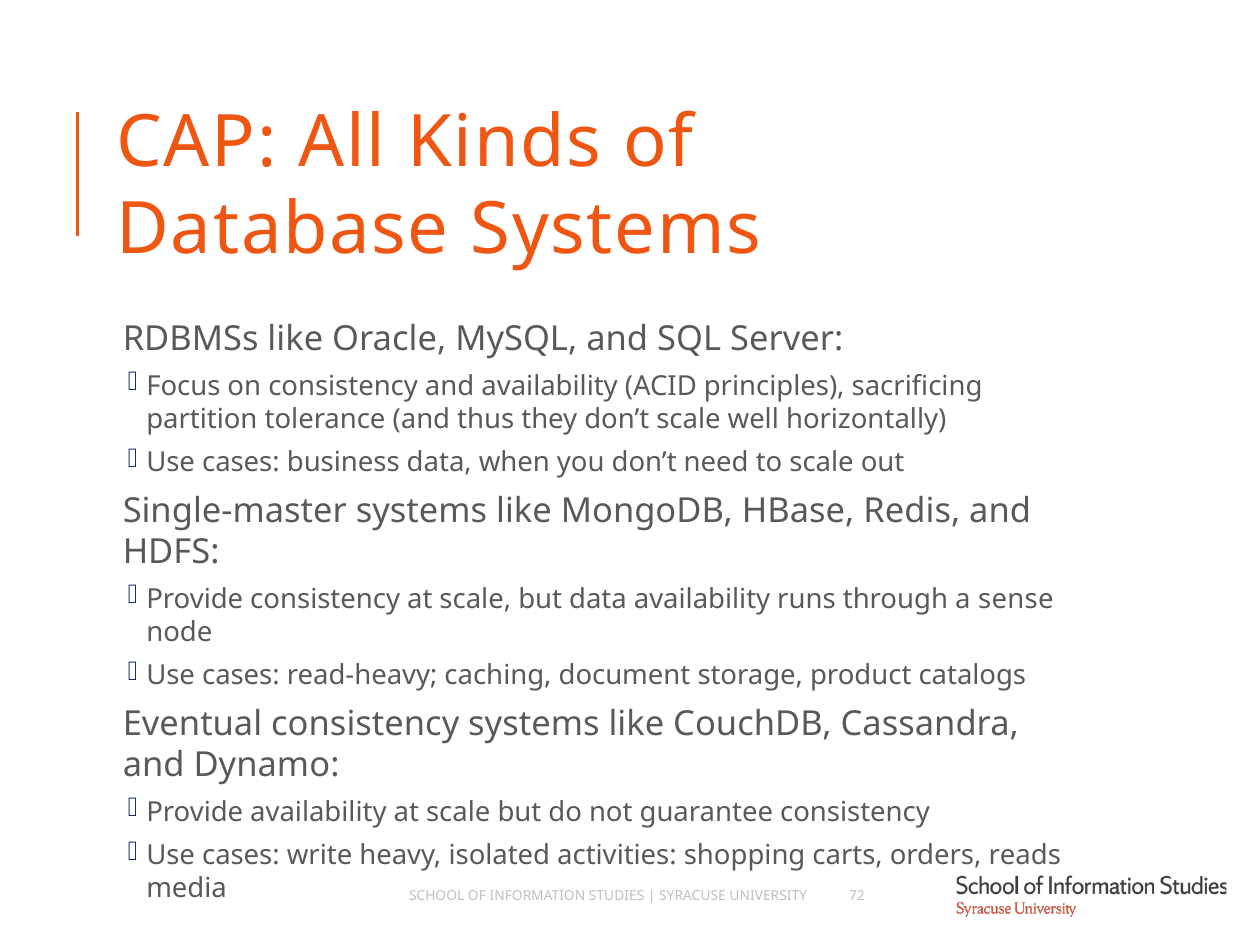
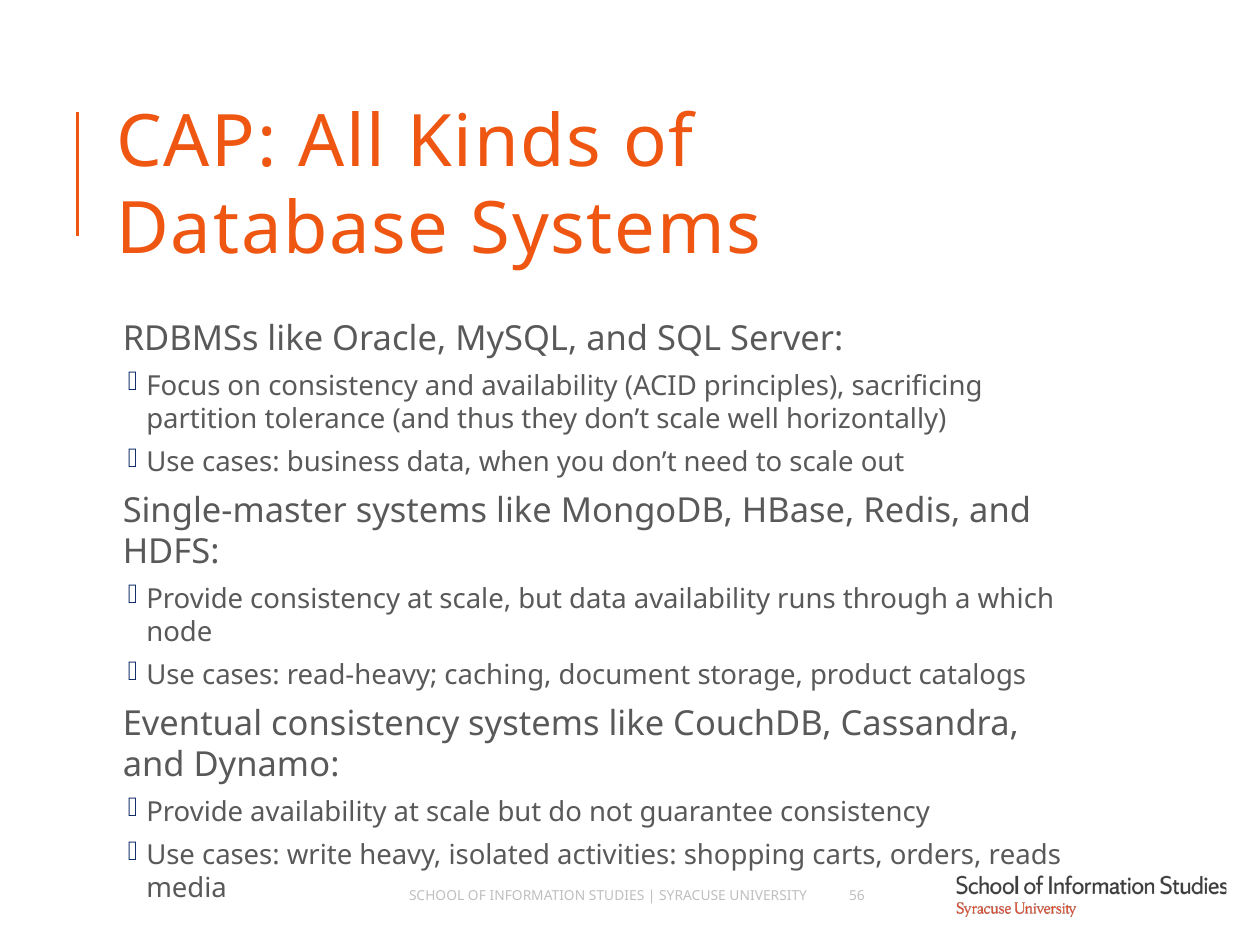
sense: sense -> which (1016, 599)
72: 72 -> 56 (857, 896)
